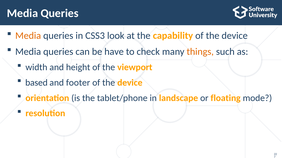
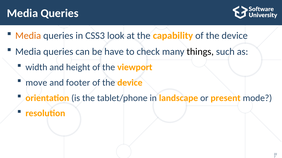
things colour: orange -> black (200, 52)
based: based -> move (36, 83)
floating: floating -> present (226, 98)
